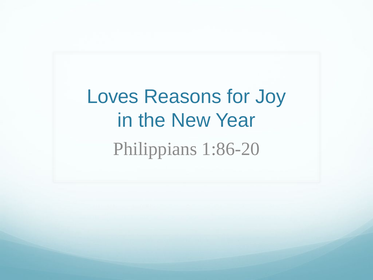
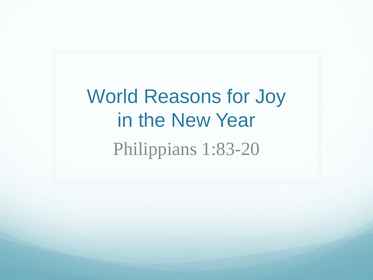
Loves: Loves -> World (113, 97)
1:86-20: 1:86-20 -> 1:83-20 (231, 149)
